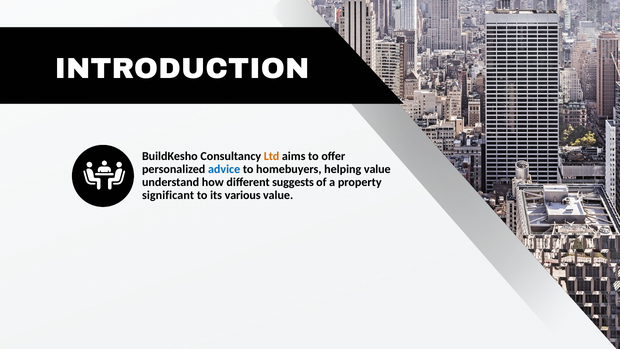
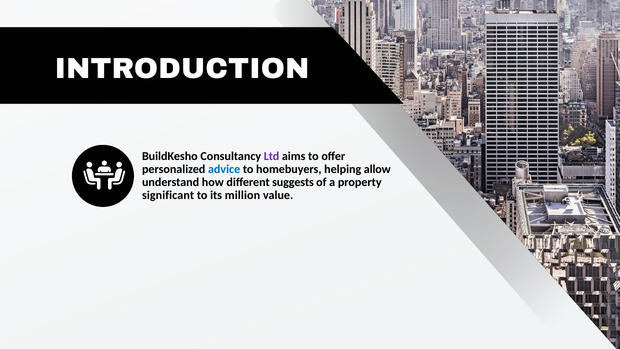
Ltd colour: orange -> purple (272, 156)
helping value: value -> allow (377, 169)
various: various -> million (243, 195)
